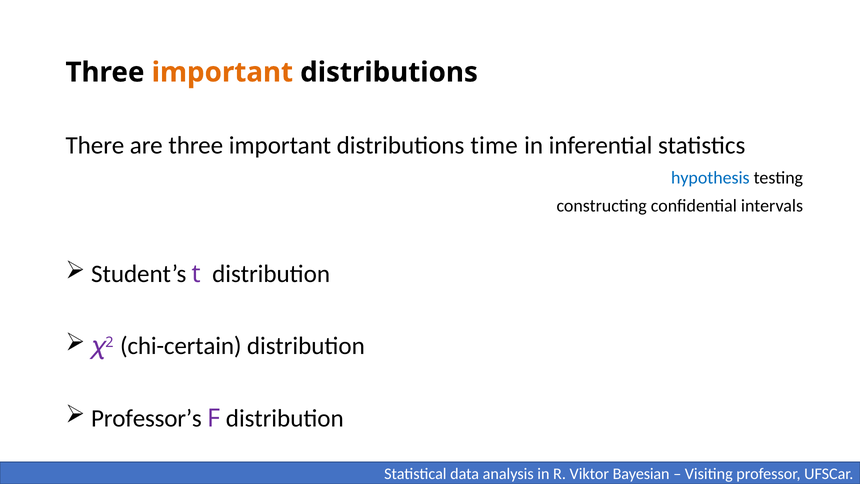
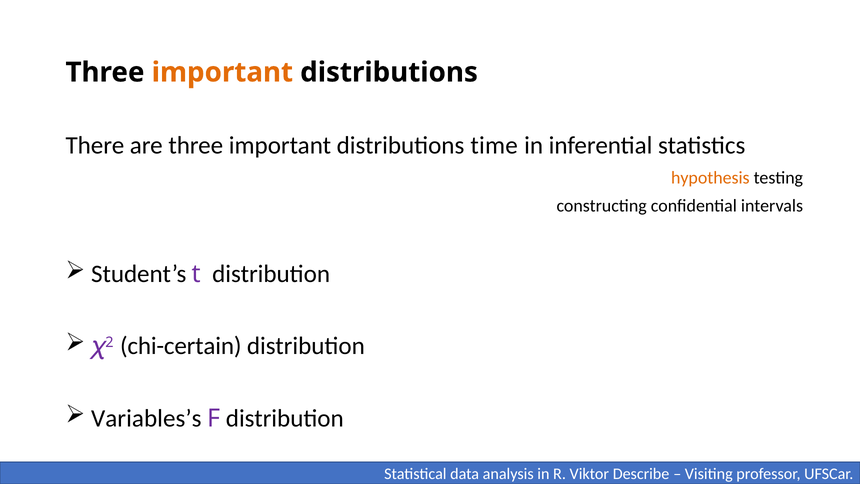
hypothesis colour: blue -> orange (710, 178)
Professor’s: Professor’s -> Variables’s (146, 418)
Bayesian: Bayesian -> Describe (641, 474)
